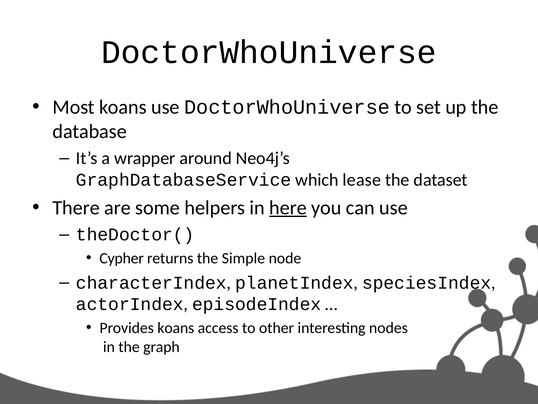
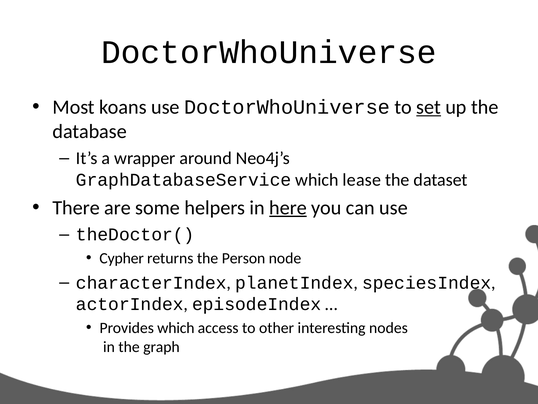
set underline: none -> present (429, 107)
Simple: Simple -> Person (244, 258)
Provides koans: koans -> which (176, 328)
